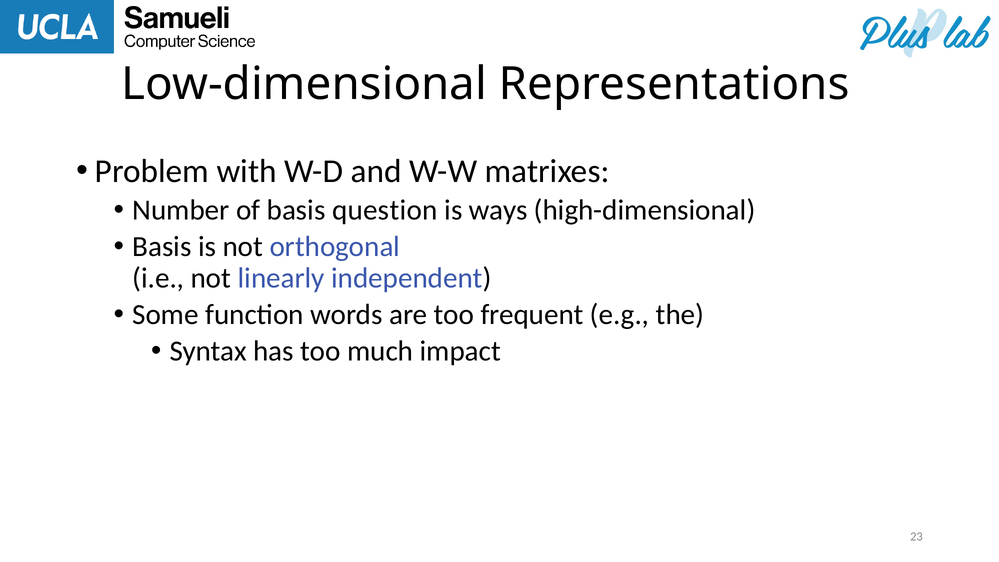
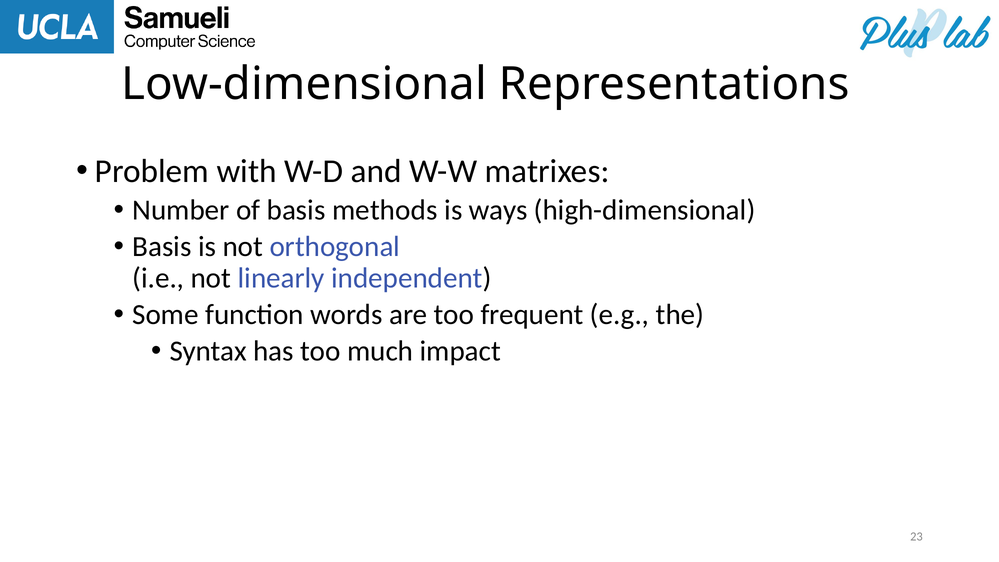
question: question -> methods (385, 210)
